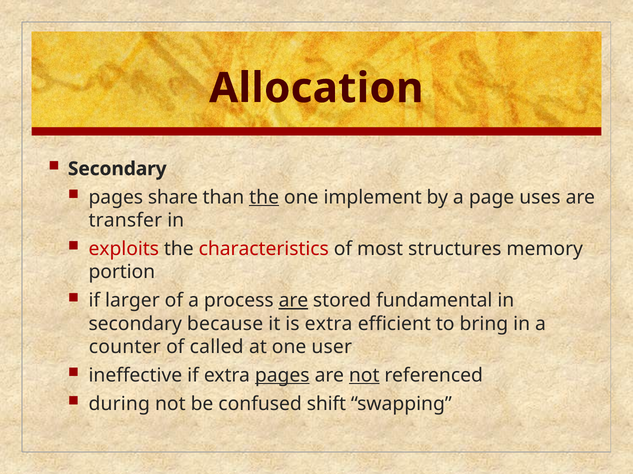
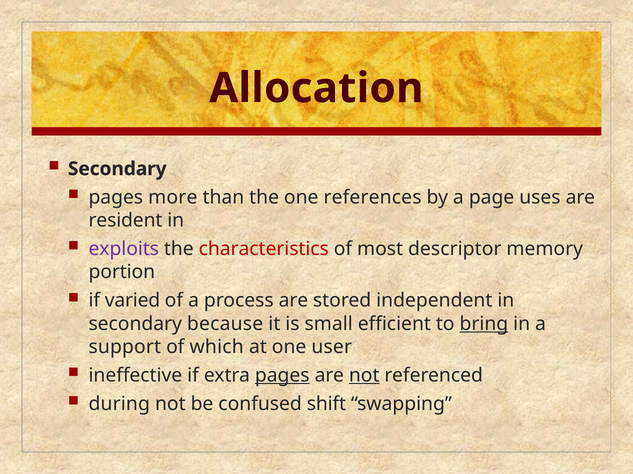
share: share -> more (173, 198)
the underline: present -> none (264, 198)
implement: implement -> references (373, 198)
transfer: transfer -> resident (125, 221)
exploits colour: red -> purple (124, 249)
structures: structures -> descriptor (455, 249)
larger: larger -> varied (133, 301)
are underline: present -> none (293, 301)
fundamental: fundamental -> independent (434, 301)
is extra: extra -> small (329, 324)
bring underline: none -> present (484, 324)
counter: counter -> support (125, 347)
called: called -> which (217, 347)
